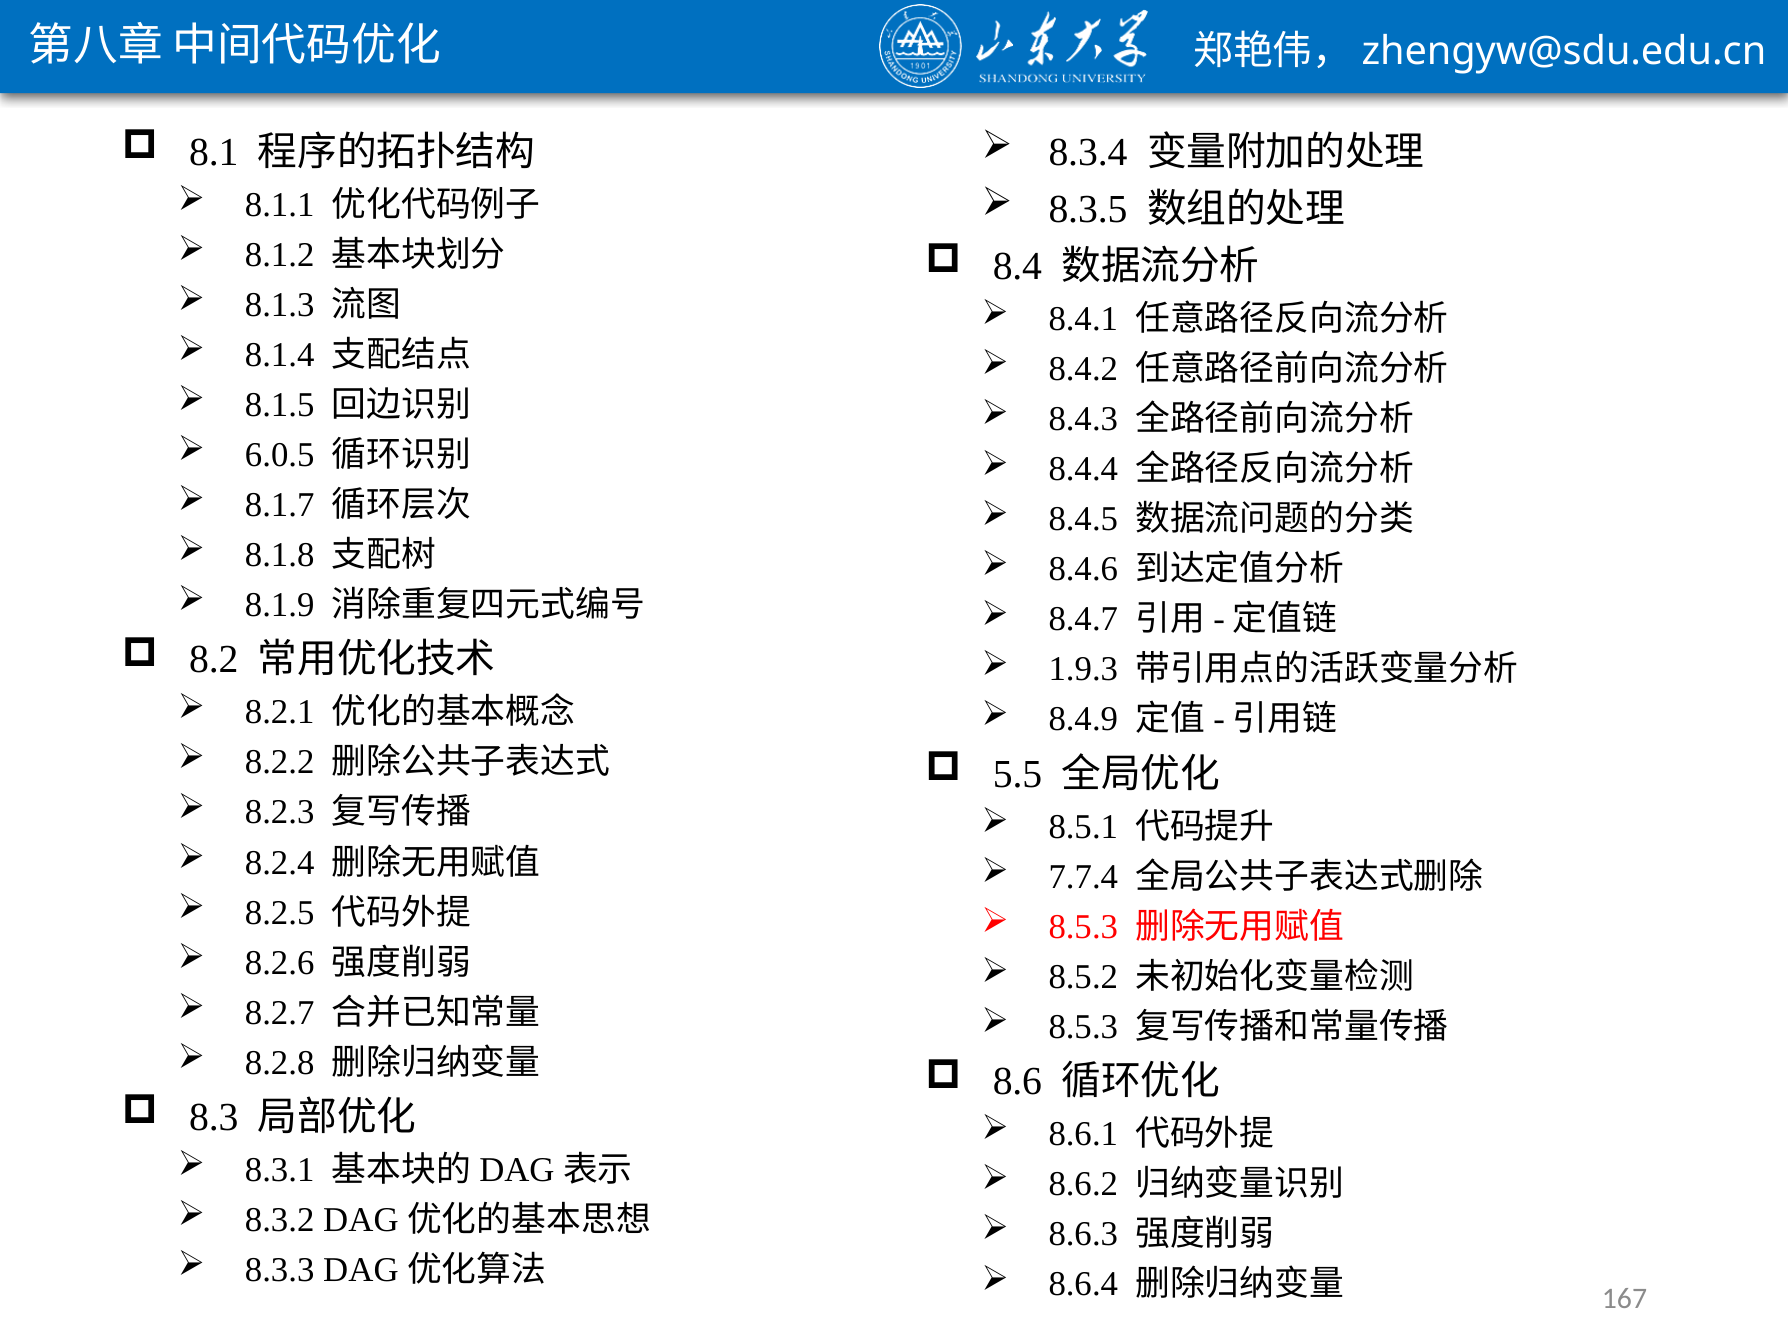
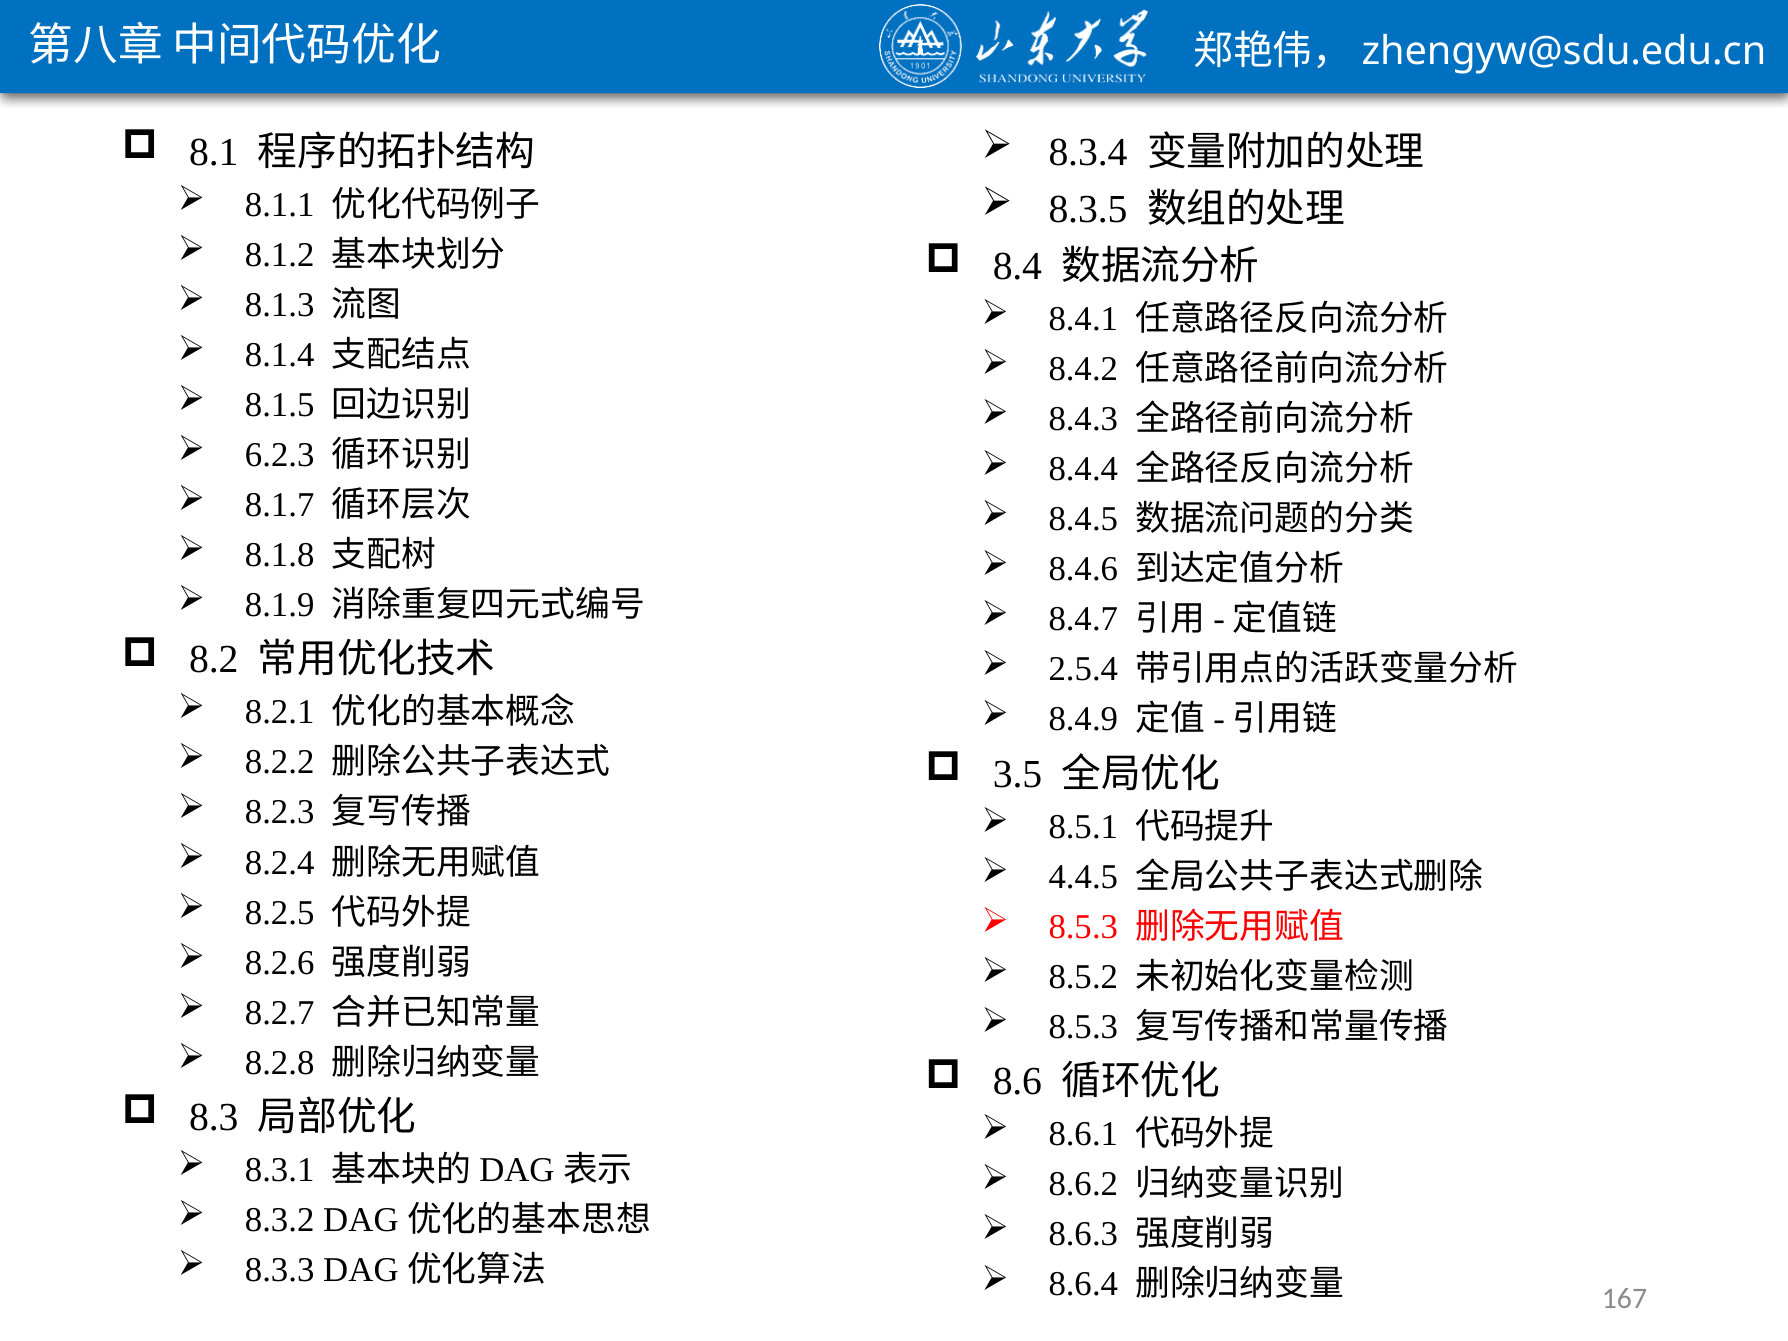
6.0.5: 6.0.5 -> 6.2.3 (280, 455)
1.9.3: 1.9.3 -> 2.5.4 (1083, 669)
5.5: 5.5 -> 3.5 (1017, 774)
7.7.4: 7.7.4 -> 4.4.5 (1083, 877)
